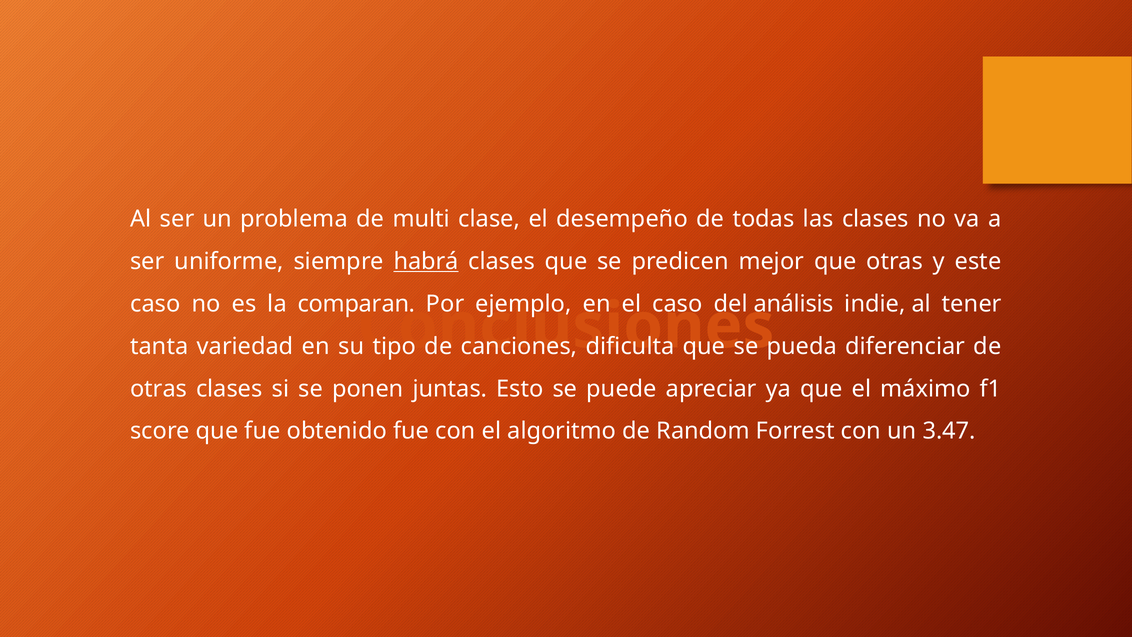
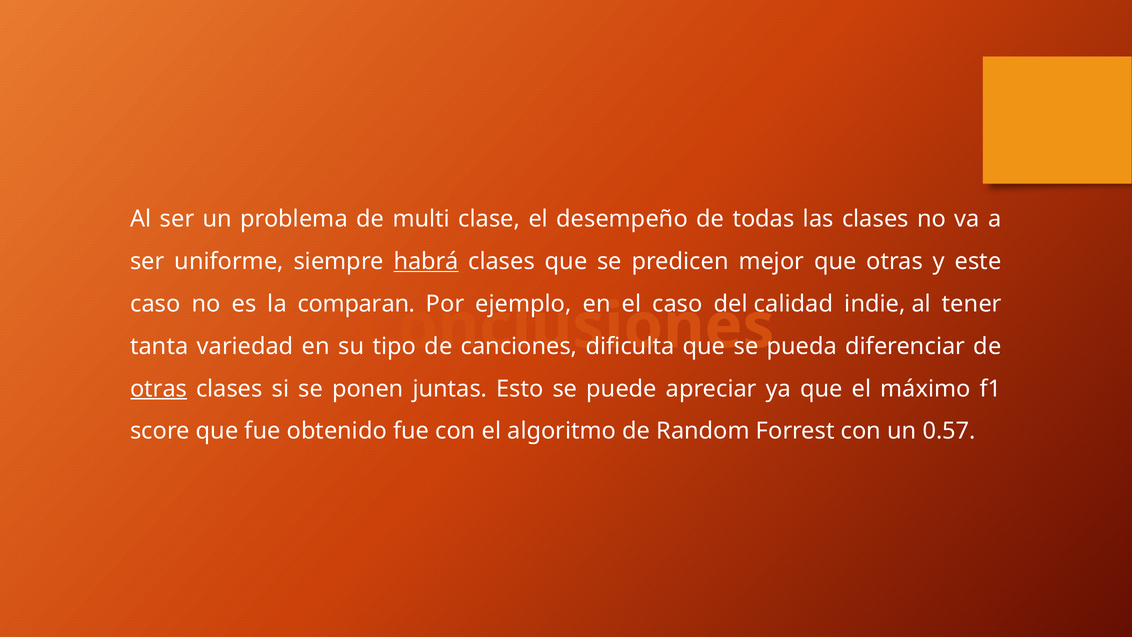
análisis: análisis -> calidad (793, 304)
otras underline: none -> present (159, 389)
3.47: 3.47 -> 0.57 (949, 431)
